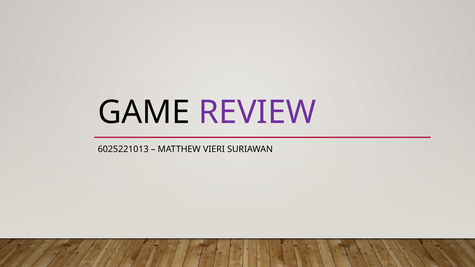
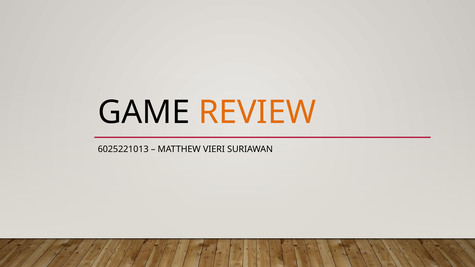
REVIEW colour: purple -> orange (257, 112)
